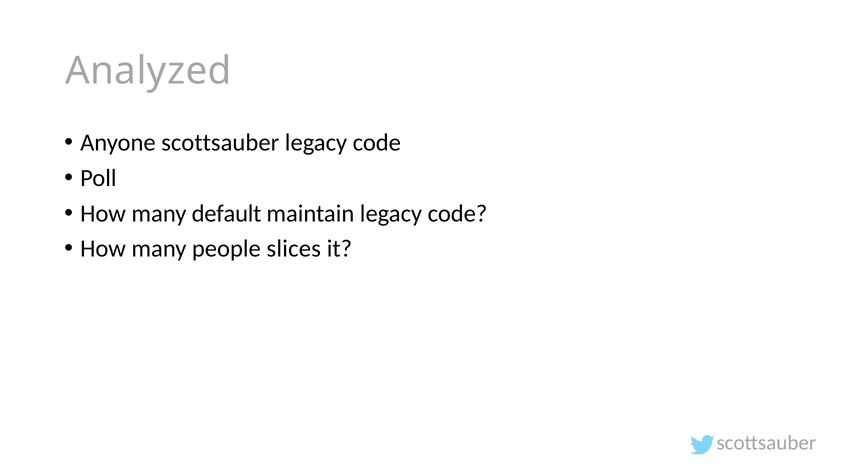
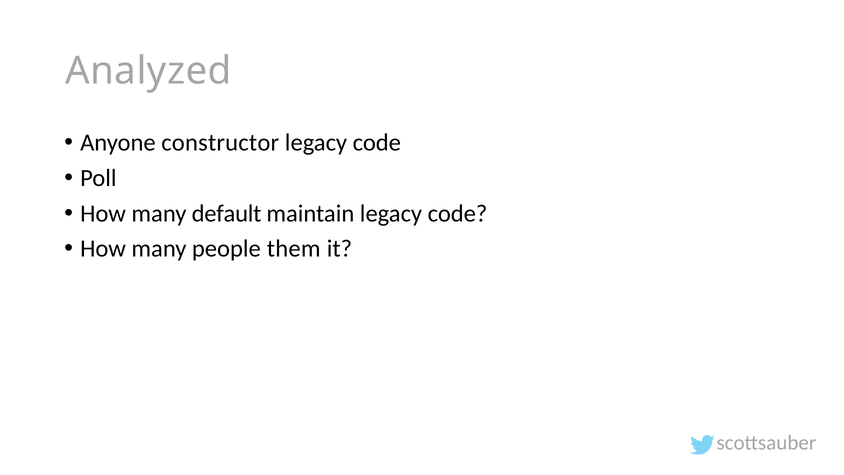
Anyone scottsauber: scottsauber -> constructor (220, 143)
slices: slices -> them (294, 249)
